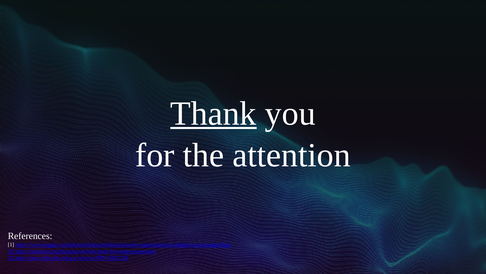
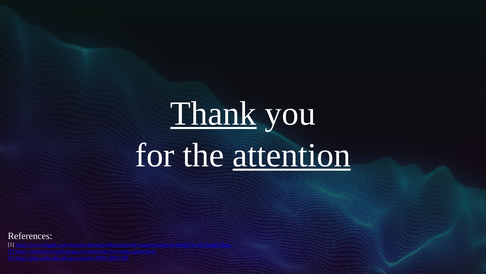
attention underline: none -> present (292, 155)
